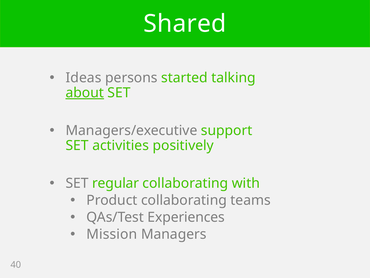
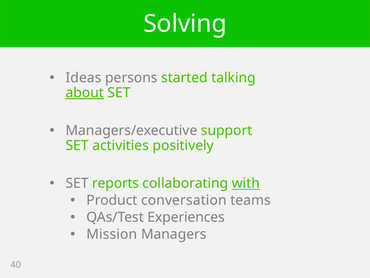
Shared: Shared -> Solving (185, 24)
regular: regular -> reports (116, 183)
with underline: none -> present (246, 183)
Product collaborating: collaborating -> conversation (184, 200)
